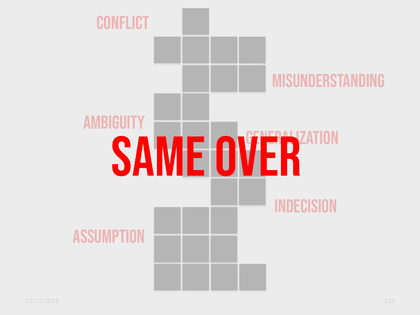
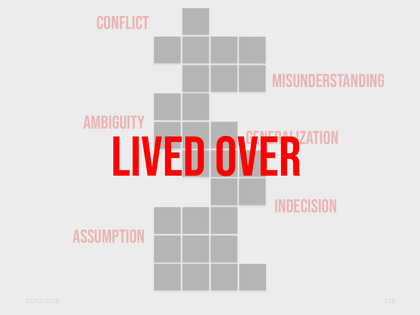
SAME: SAME -> LIVED (158, 157)
